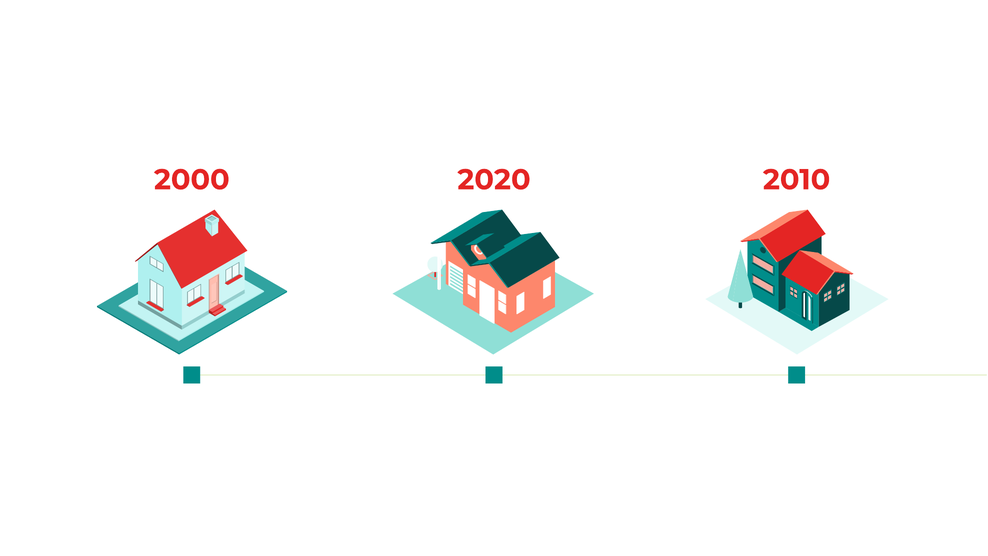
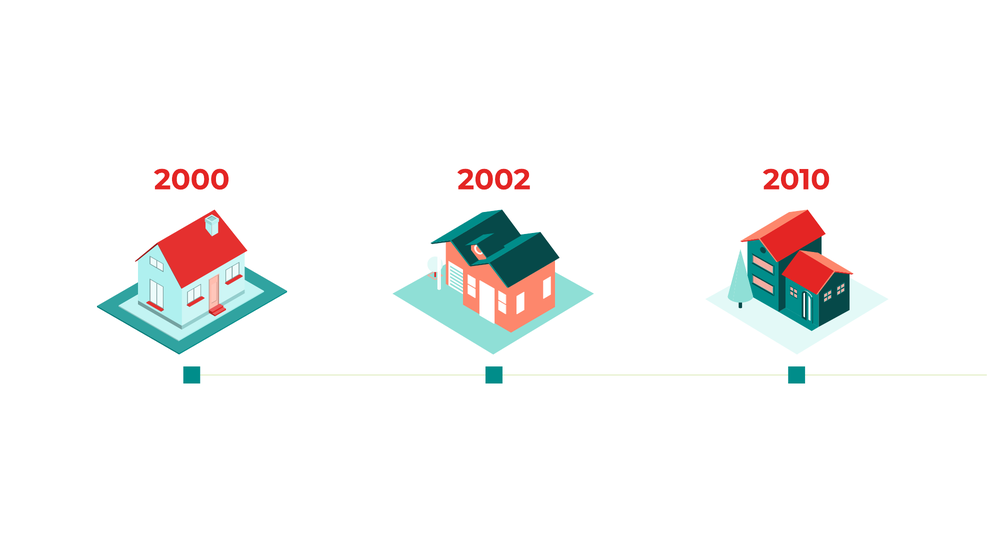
2020: 2020 -> 2002 (494, 180)
